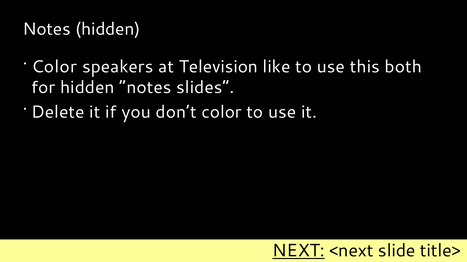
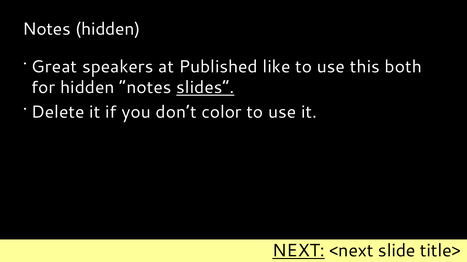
Color: Color -> Great (54, 67)
Television: Television -> Published (218, 67)
slides underline: none -> present (205, 88)
